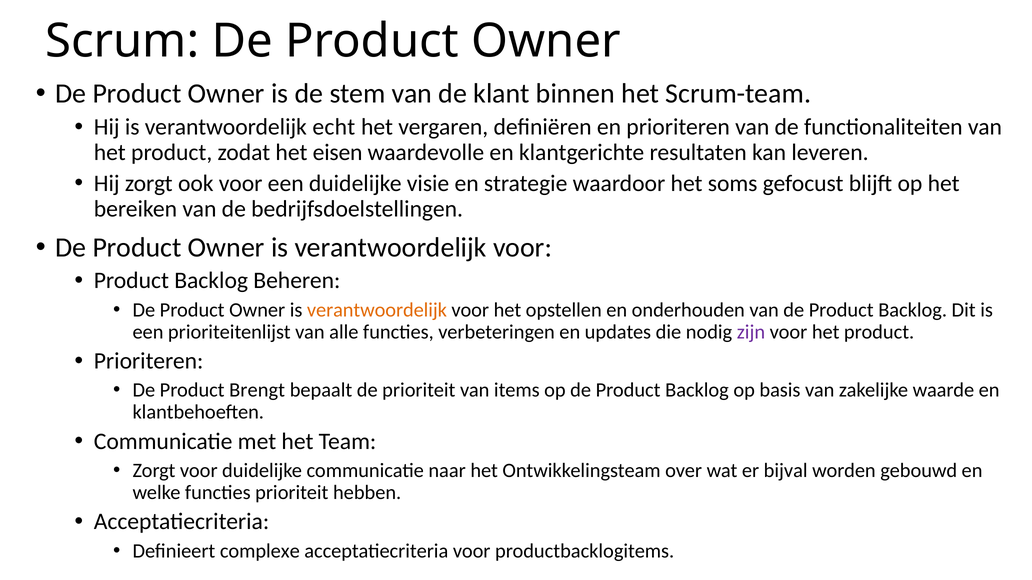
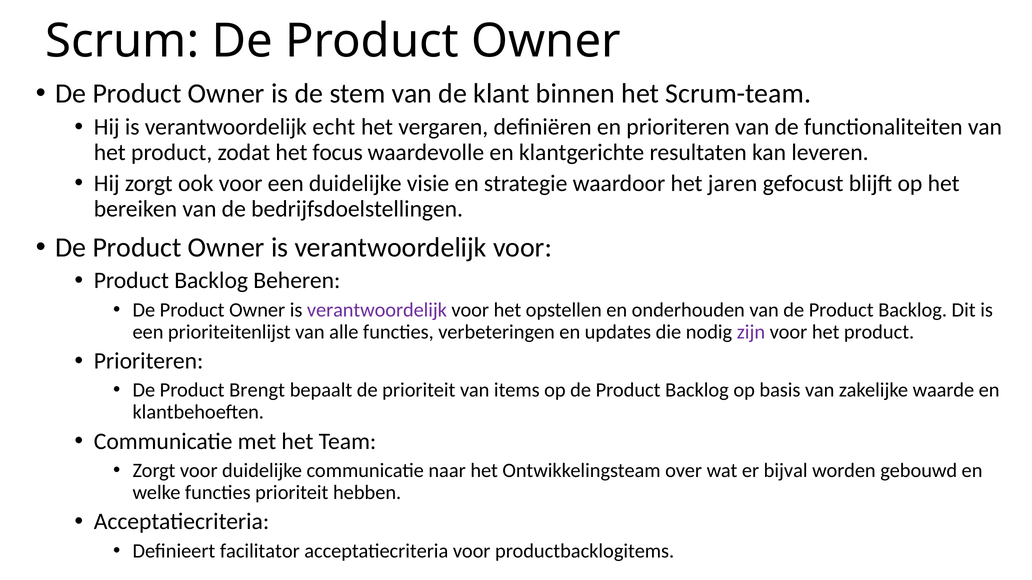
eisen: eisen -> focus (338, 153)
soms: soms -> jaren (733, 184)
verantwoordelijk colour: orange -> purple (377, 310)
complexe: complexe -> facilitator (260, 551)
